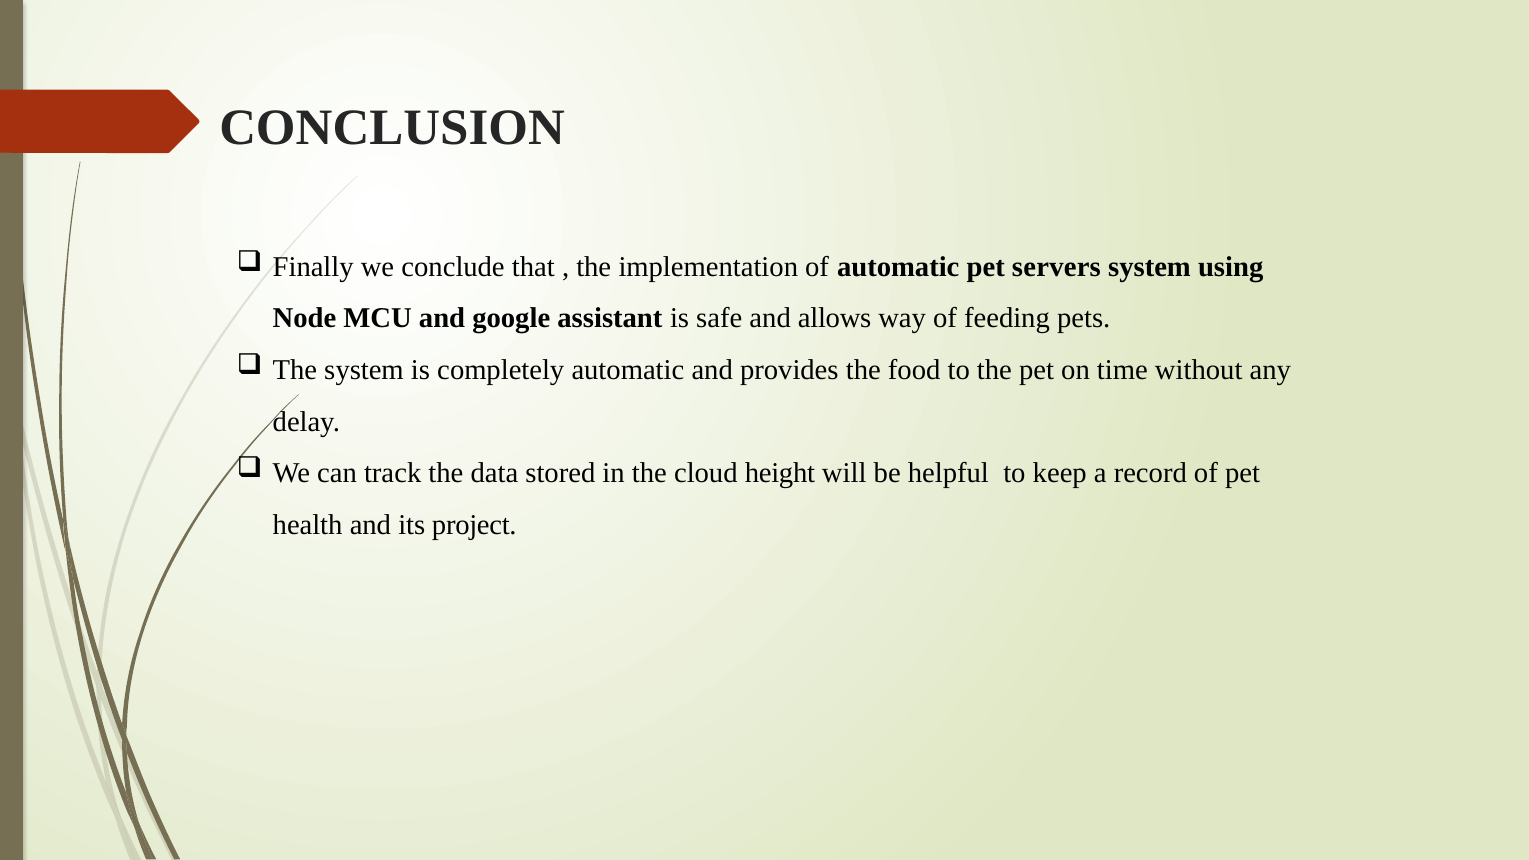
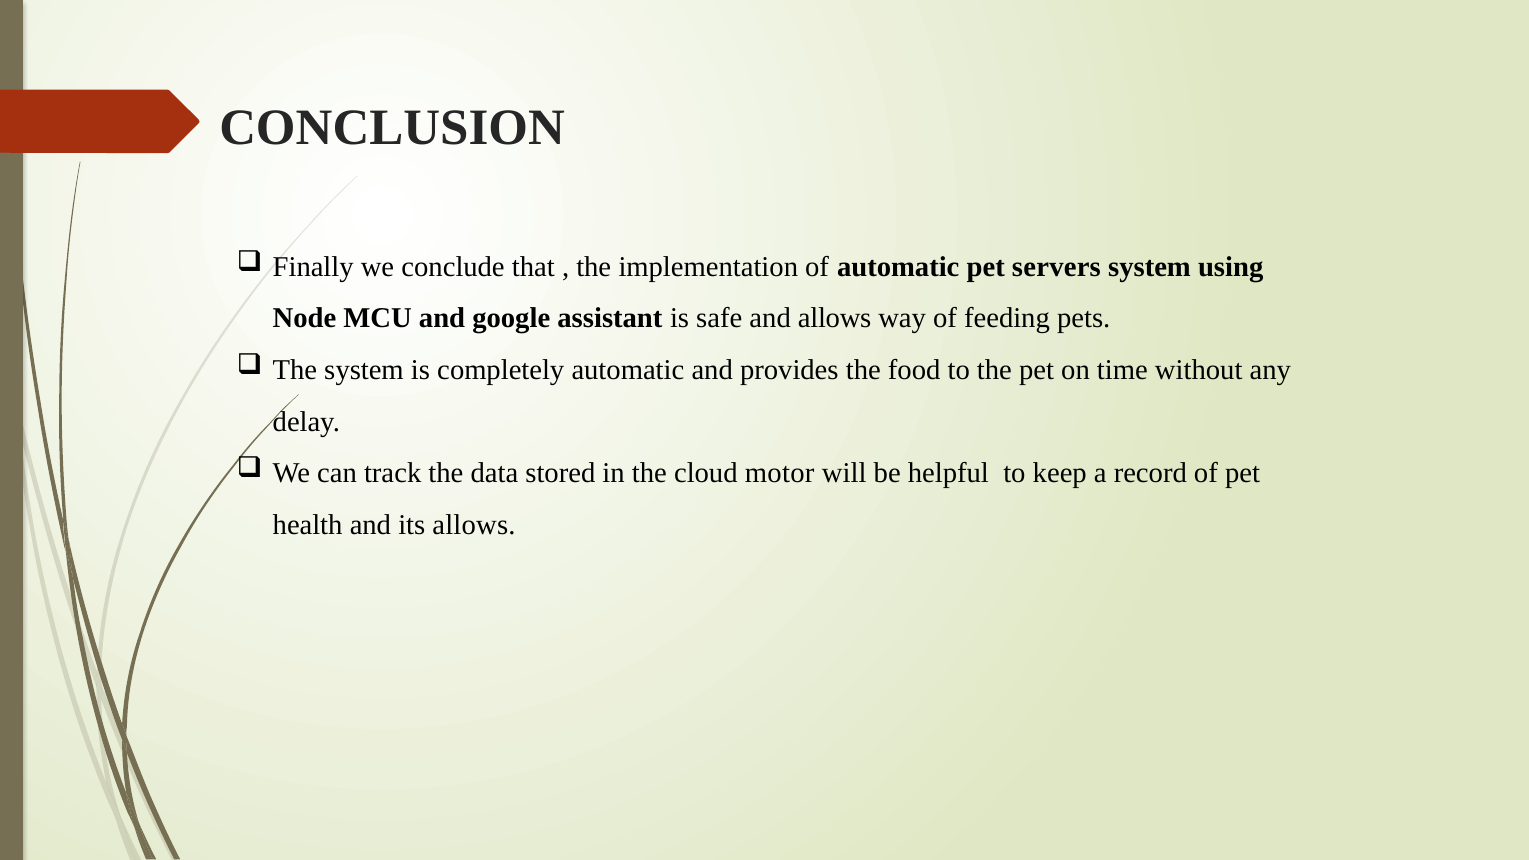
height: height -> motor (780, 473)
its project: project -> allows (474, 525)
